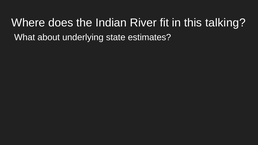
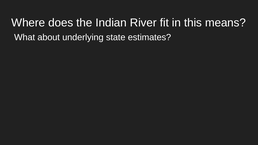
talking: talking -> means (225, 23)
